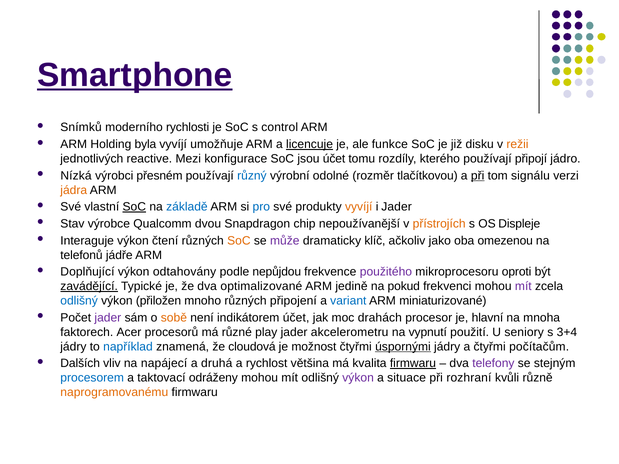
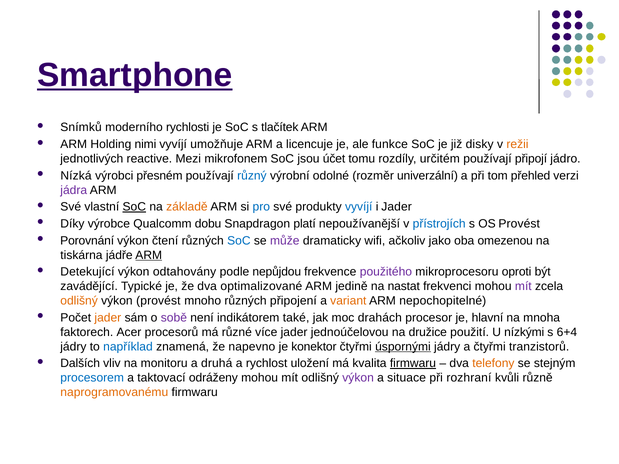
control: control -> tlačítek (280, 128)
byla: byla -> nimi (145, 144)
licencuje underline: present -> none (310, 144)
disku: disku -> disky (480, 144)
konfigurace: konfigurace -> mikrofonem (236, 159)
kterého: kterého -> určitém (440, 159)
tlačítkovou: tlačítkovou -> univerzální (427, 176)
při underline: present -> none (478, 176)
signálu: signálu -> přehled (531, 176)
jádra colour: orange -> purple (74, 190)
základě colour: blue -> orange (187, 207)
vyvíjí colour: orange -> blue (359, 207)
Stav: Stav -> Díky (72, 224)
dvou: dvou -> dobu (208, 224)
chip: chip -> platí (305, 224)
přístrojích colour: orange -> blue (439, 224)
OS Displeje: Displeje -> Provést (519, 224)
Interaguje: Interaguje -> Porovnání (87, 241)
SoC colour: orange -> blue (239, 241)
klíč: klíč -> wifi (375, 241)
telefonů: telefonů -> tiskárna (81, 255)
ARM underline: none -> present (149, 255)
Doplňující: Doplňující -> Detekující (87, 272)
zavádějící underline: present -> none (89, 287)
pokud: pokud -> nastat (404, 287)
odlišný colour: blue -> orange (79, 301)
výkon přiložen: přiložen -> provést (158, 301)
variant colour: blue -> orange (348, 301)
miniaturizované: miniaturizované -> nepochopitelné (443, 301)
jader colour: purple -> orange (108, 318)
sobě colour: orange -> purple (174, 318)
indikátorem účet: účet -> také (296, 318)
play: play -> více (266, 332)
akcelerometru: akcelerometru -> jednoúčelovou (350, 332)
vypnutí: vypnutí -> družice (428, 332)
seniory: seniory -> nízkými (524, 332)
3+4: 3+4 -> 6+4 (567, 332)
cloudová: cloudová -> napevno (252, 347)
možnost: možnost -> konektor (314, 347)
počítačům: počítačům -> tranzistorů (539, 347)
napájecí: napájecí -> monitoru (164, 364)
většina: většina -> uložení (310, 364)
telefony colour: purple -> orange (493, 364)
